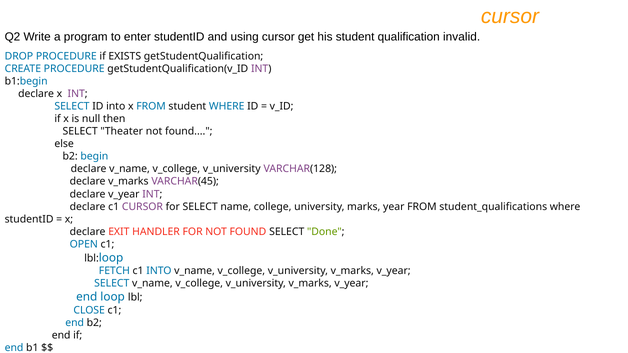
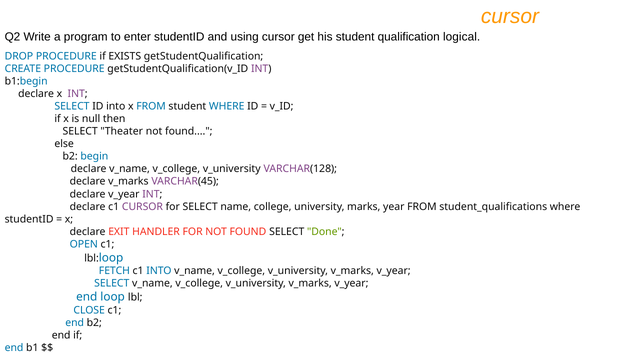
invalid: invalid -> logical (462, 37)
